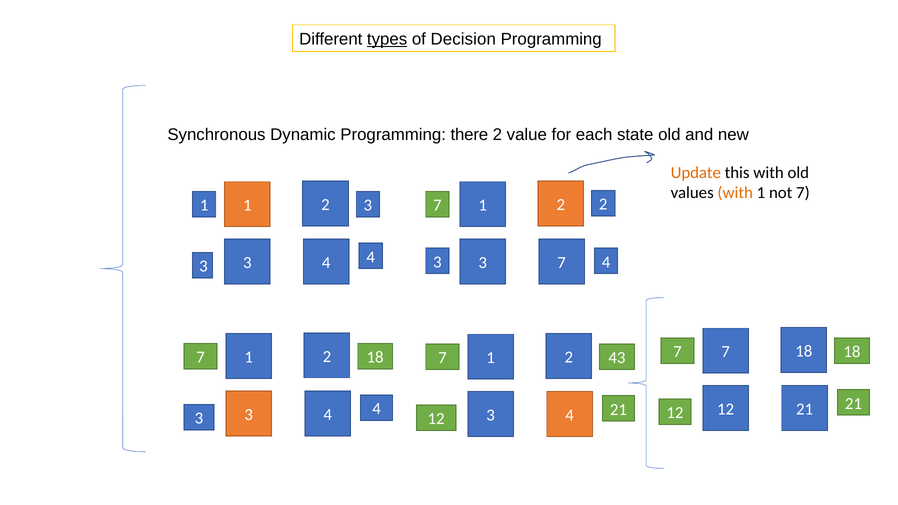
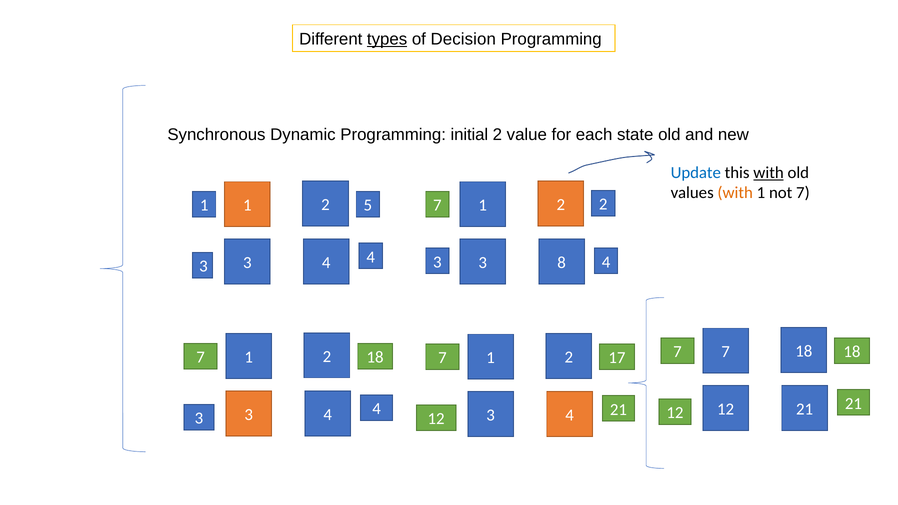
there: there -> initial (469, 135)
Update colour: orange -> blue (696, 173)
with underline: none -> present (769, 173)
1 3: 3 -> 5 (368, 205)
3 7: 7 -> 8 (562, 263)
43: 43 -> 17 (617, 358)
